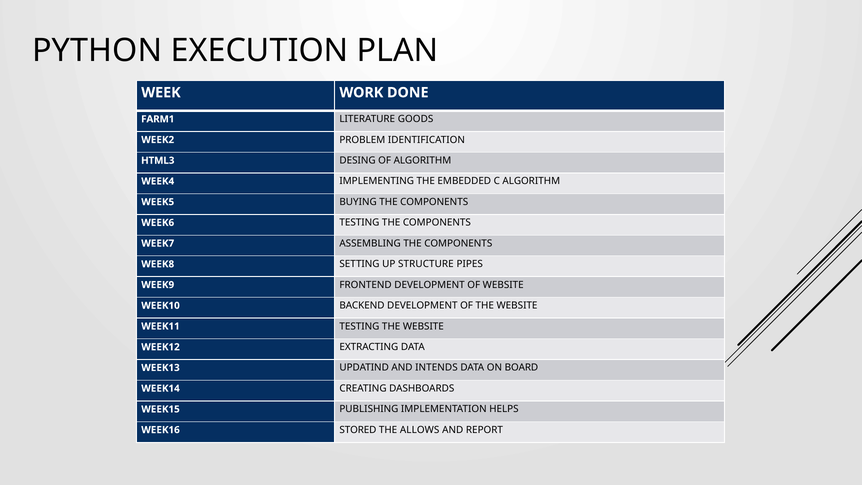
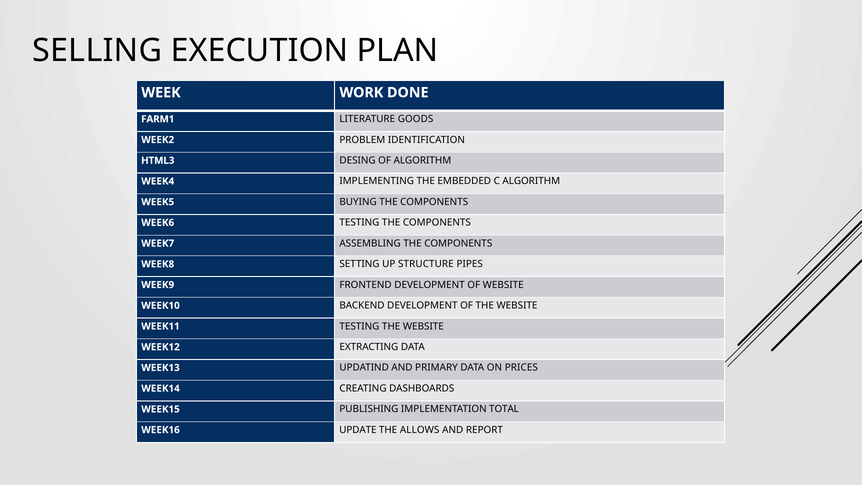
PYTHON: PYTHON -> SELLING (97, 51)
INTENDS: INTENDS -> PRIMARY (436, 368)
BOARD: BOARD -> PRICES (521, 368)
HELPS: HELPS -> TOTAL (504, 409)
STORED: STORED -> UPDATE (358, 430)
